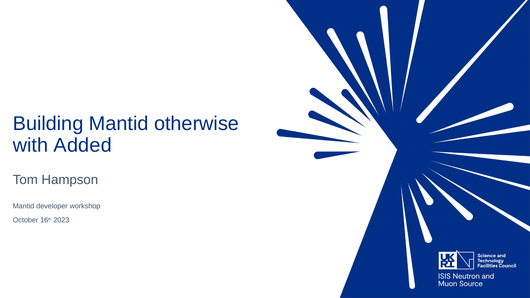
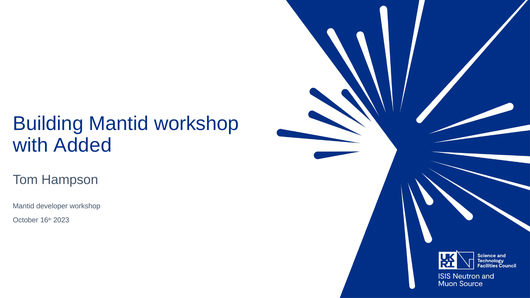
Mantid otherwise: otherwise -> workshop (197, 124)
